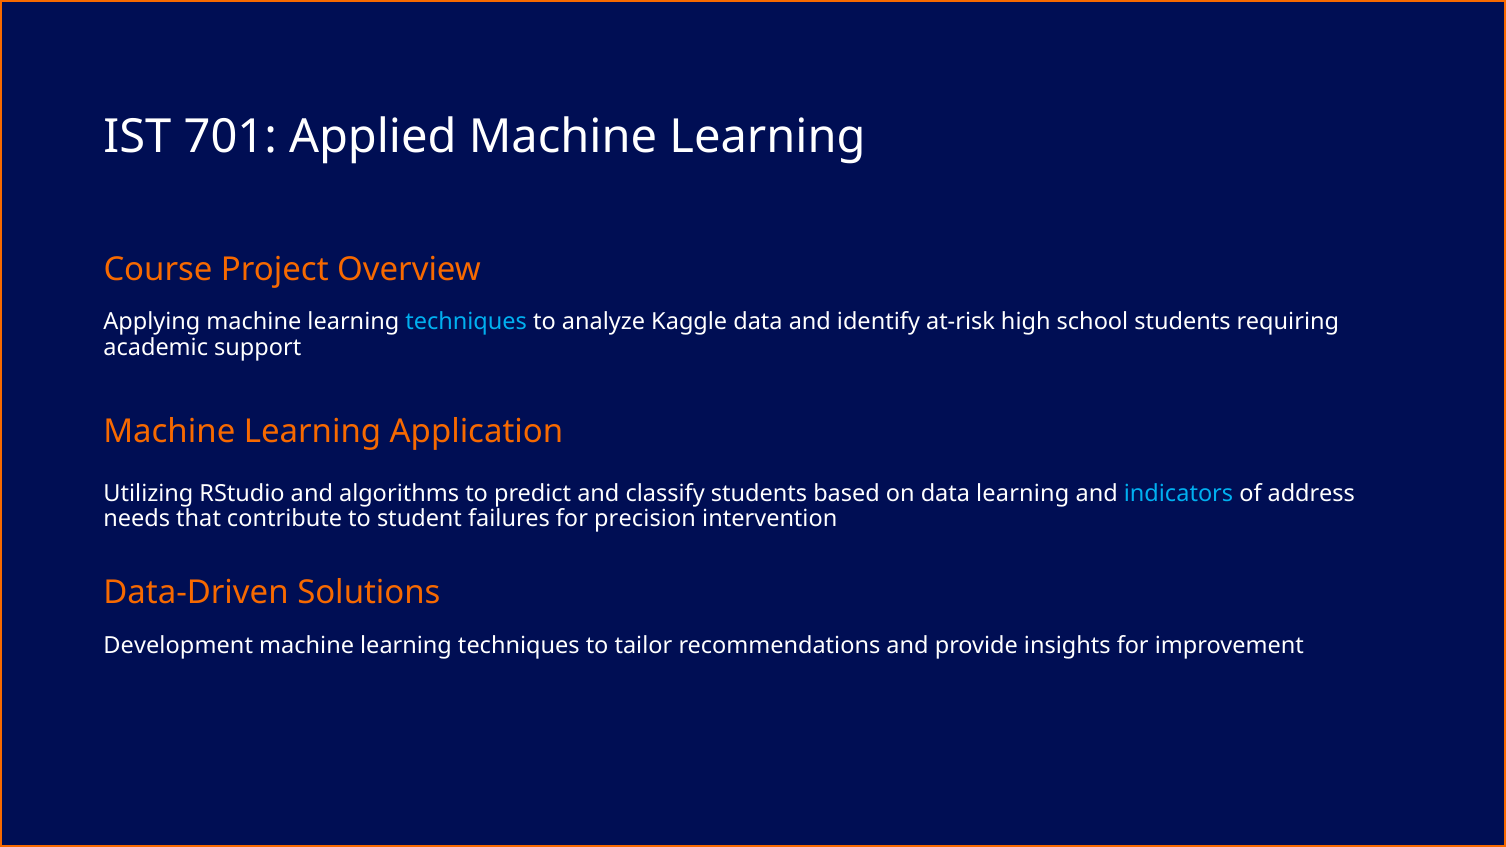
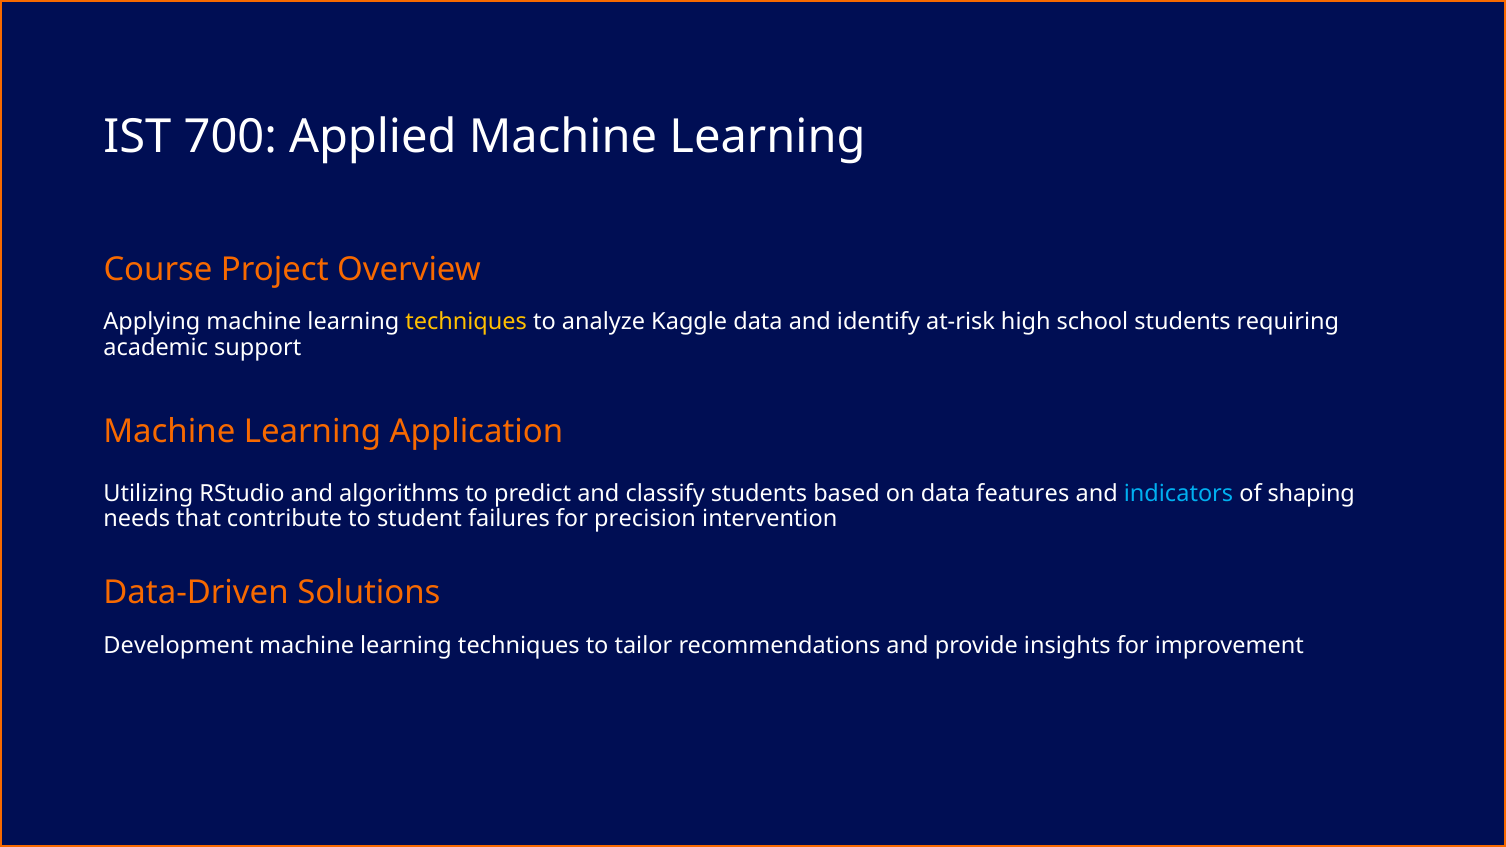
701: 701 -> 700 (230, 137)
techniques colour: light blue -> yellow (466, 322)
data learning: learning -> features (1023, 493)
address: address -> shaping (1311, 493)
